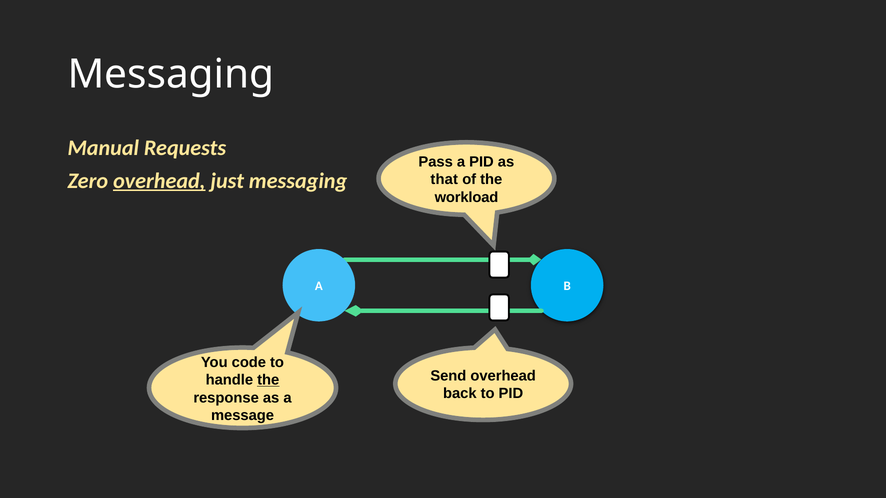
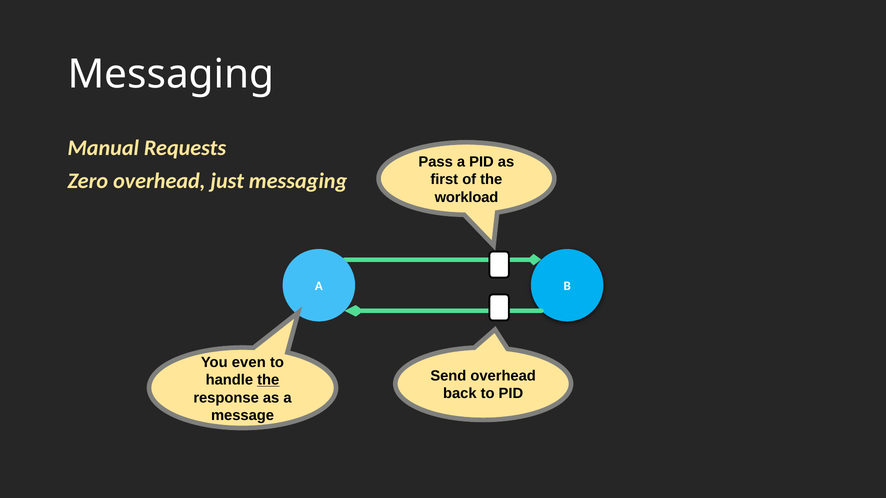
overhead underline: present -> none (159, 181)
that: that -> first (444, 180)
code: code -> even (249, 363)
